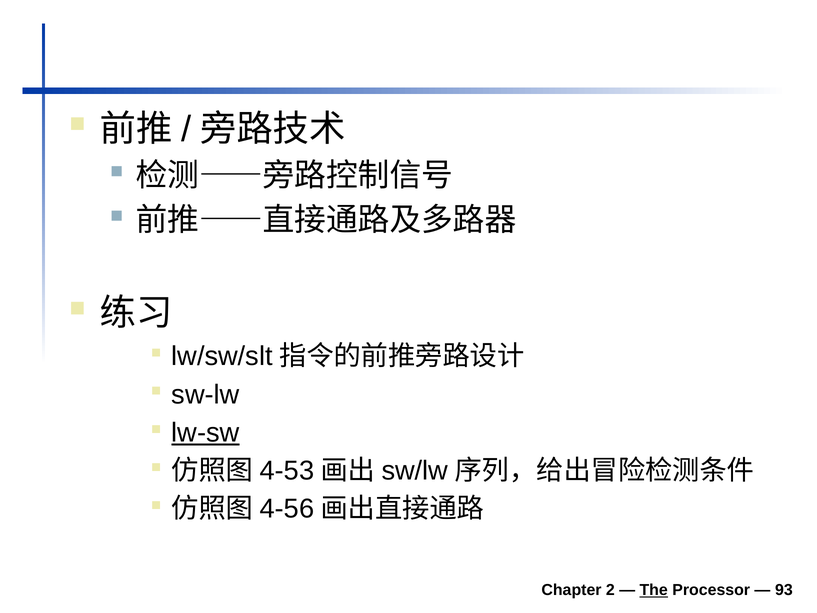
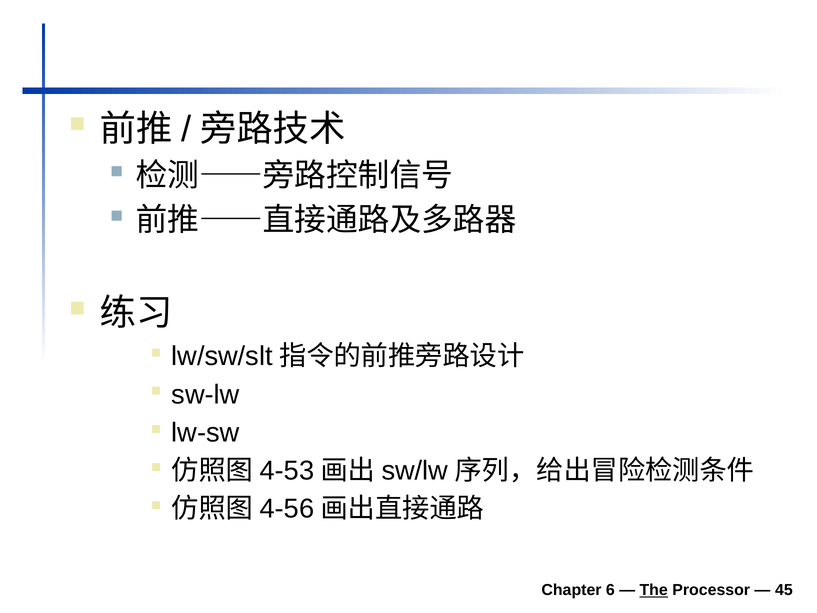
lw-sw underline: present -> none (205, 433)
2: 2 -> 6 (610, 590)
93: 93 -> 45 (784, 590)
